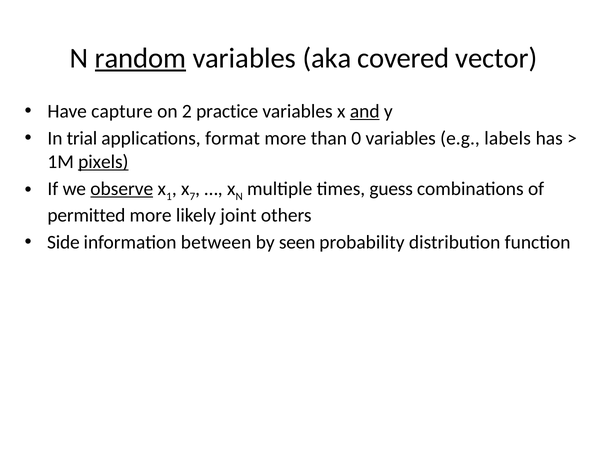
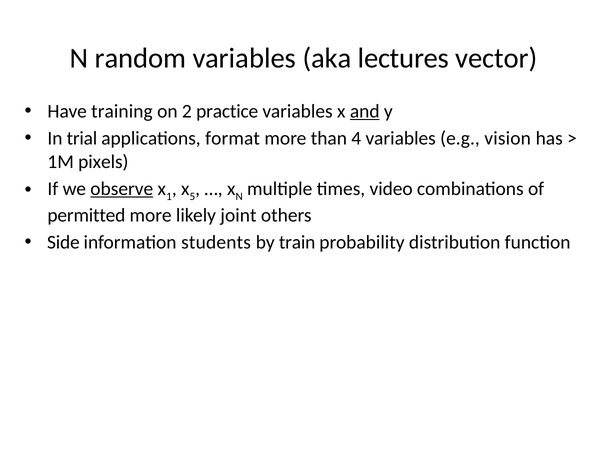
random underline: present -> none (140, 58)
covered: covered -> lectures (403, 58)
capture: capture -> training (122, 111)
0: 0 -> 4 (356, 138)
labels: labels -> vision (508, 138)
pixels underline: present -> none (103, 162)
7: 7 -> 5 (192, 196)
guess: guess -> video (391, 189)
between: between -> students (216, 242)
seen: seen -> train (297, 242)
